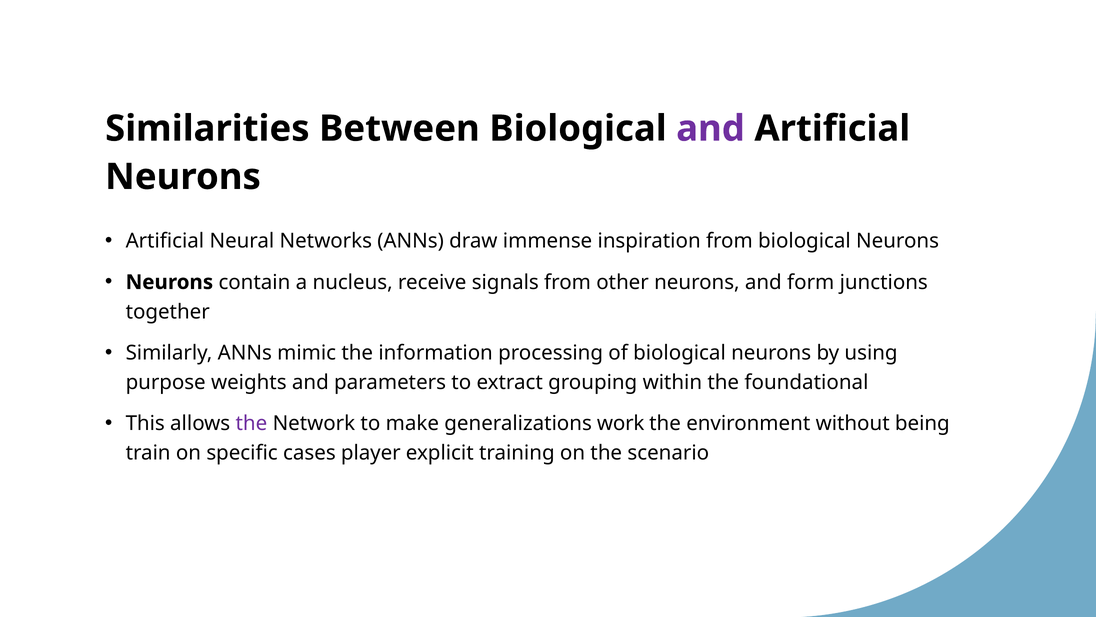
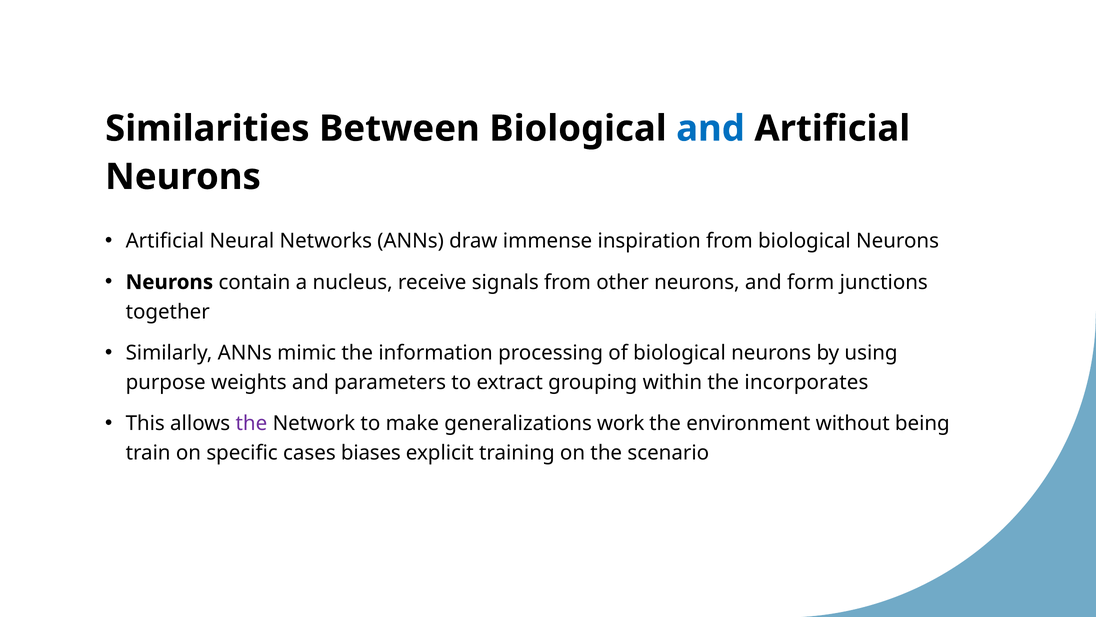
and colour: purple -> blue (711, 129)
foundational: foundational -> incorporates (806, 382)
player: player -> biases (371, 453)
